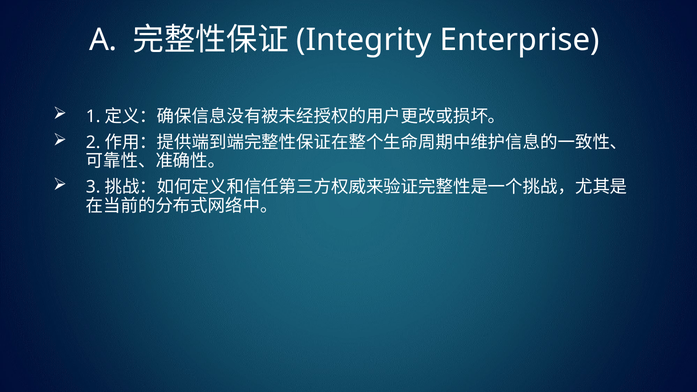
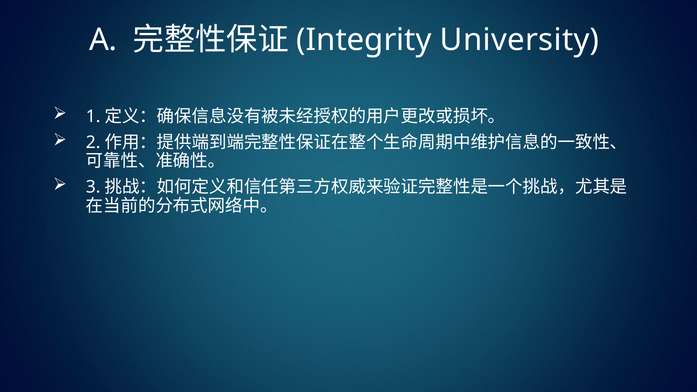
Enterprise: Enterprise -> University (520, 40)
